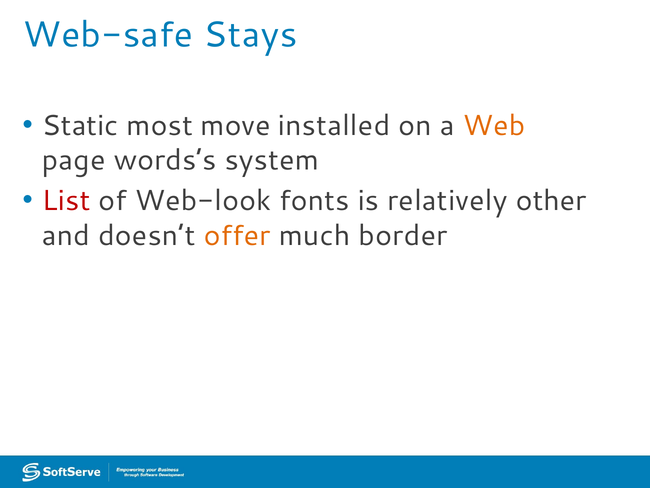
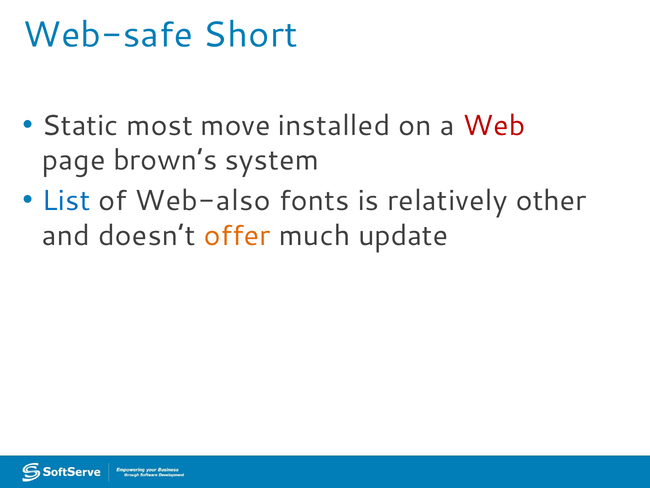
Stays: Stays -> Short (250, 35)
Web colour: orange -> red (494, 126)
words’s: words’s -> brown’s (165, 160)
List colour: red -> blue (66, 201)
Web-look: Web-look -> Web-also (203, 201)
border: border -> update (403, 235)
